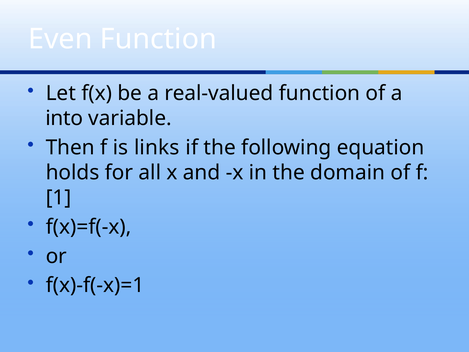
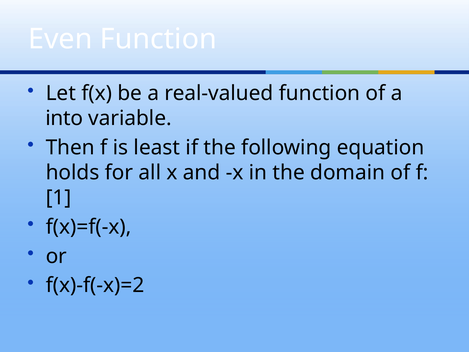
links: links -> least (157, 148)
f(x)-f(-x)=1: f(x)-f(-x)=1 -> f(x)-f(-x)=2 (95, 285)
